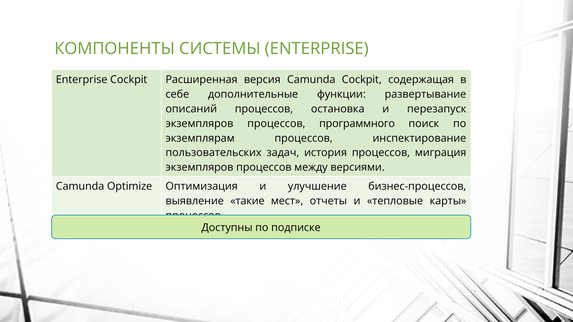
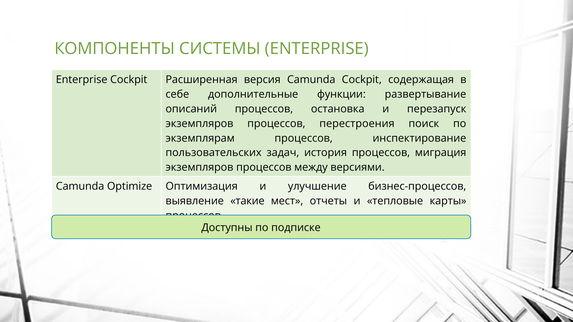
программного: программного -> перестроения (357, 124)
